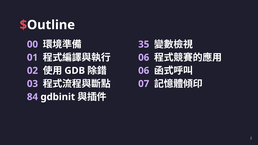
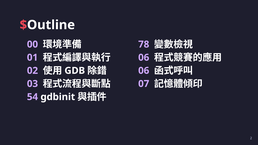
35: 35 -> 78 (144, 44)
84: 84 -> 54 (32, 97)
